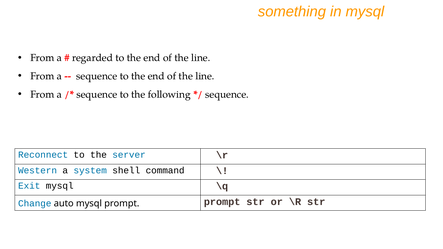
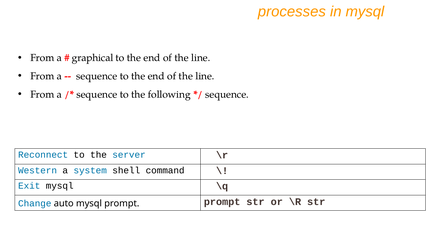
something: something -> processes (292, 12)
regarded: regarded -> graphical (93, 58)
